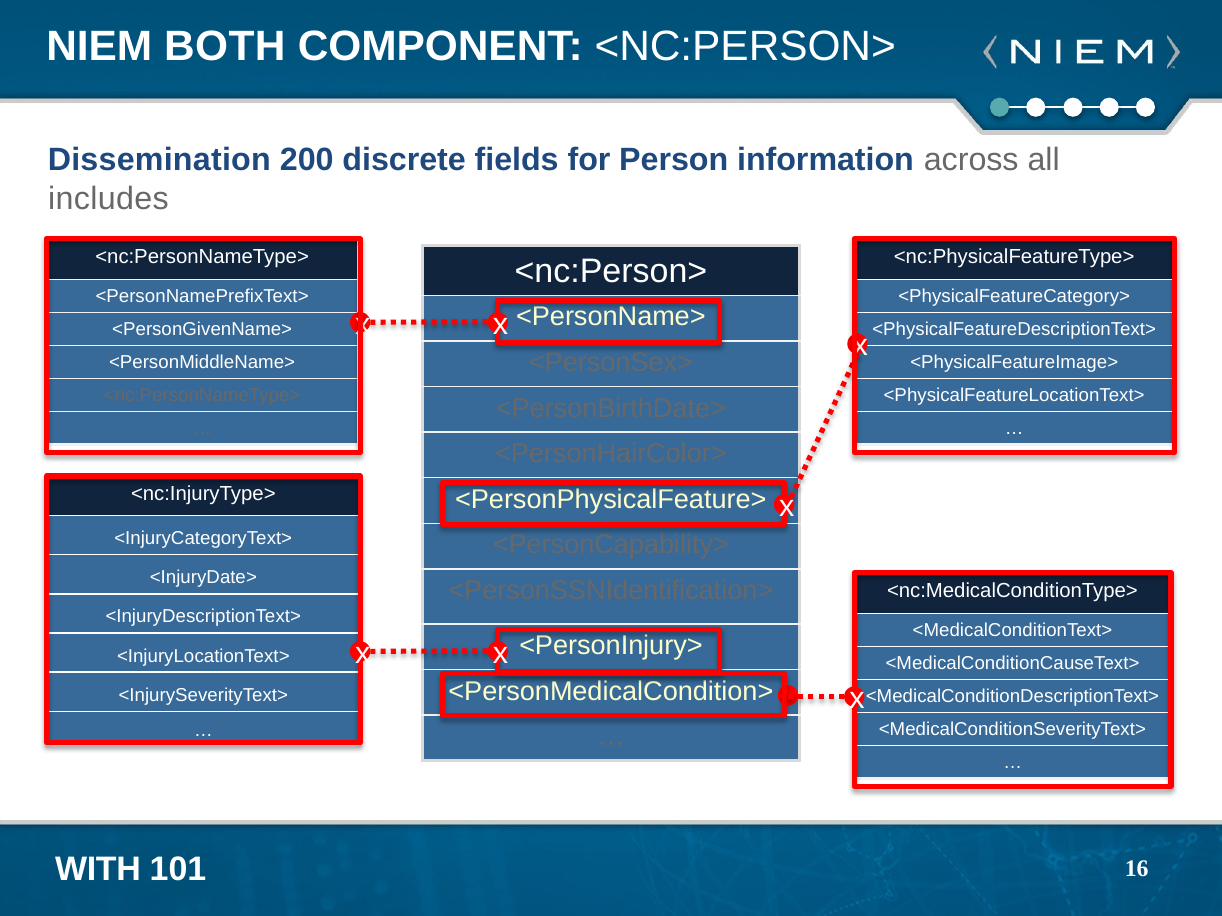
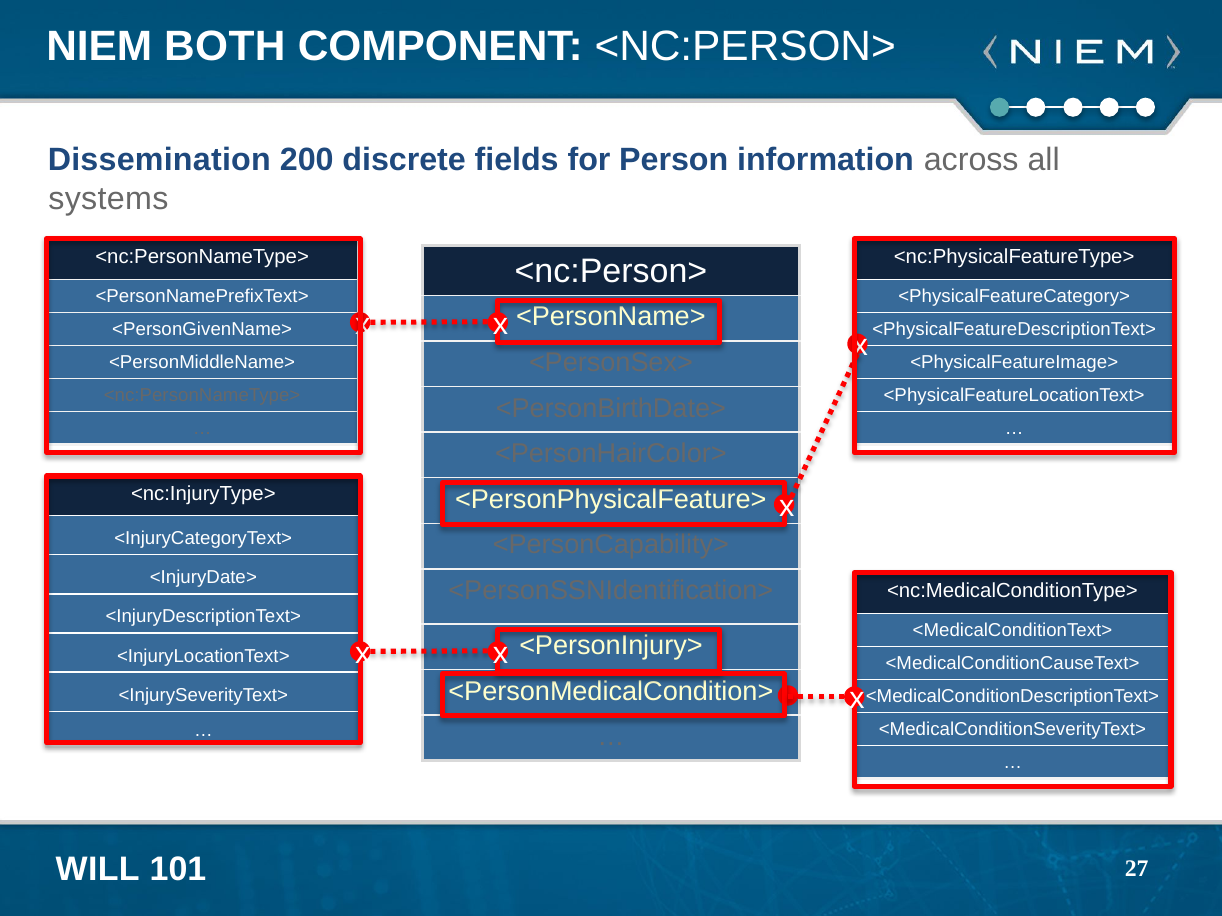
includes: includes -> systems (108, 198)
WITH: WITH -> WILL (98, 870)
16: 16 -> 27 (1137, 870)
